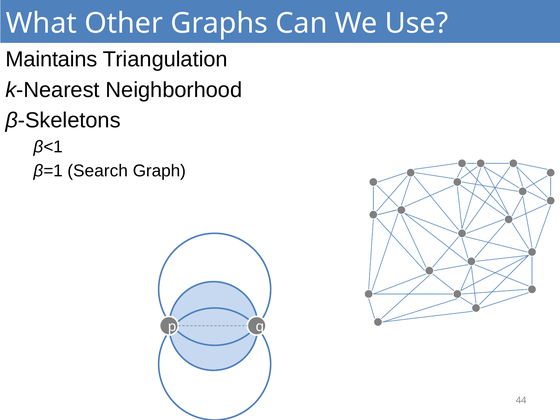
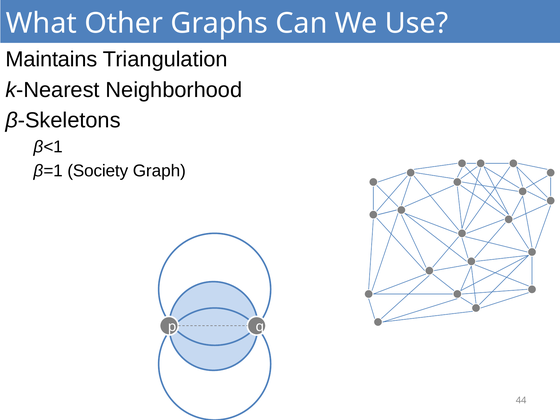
Search: Search -> Society (98, 171)
